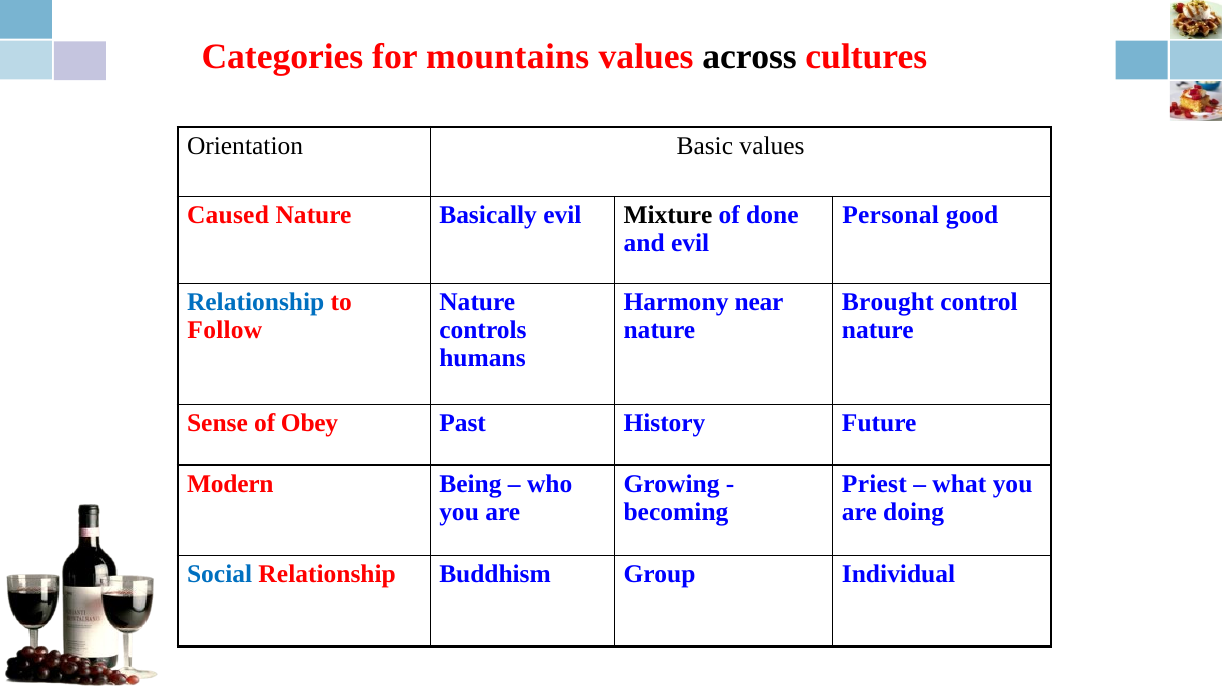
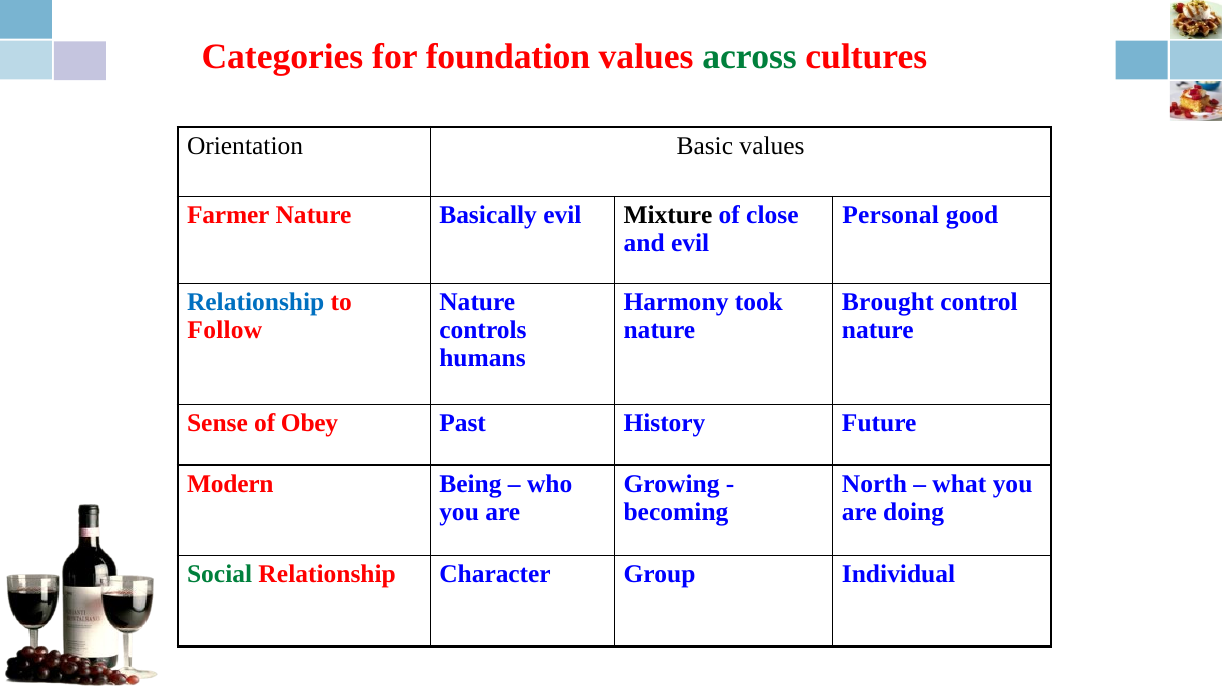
mountains: mountains -> foundation (508, 57)
across colour: black -> green (750, 57)
Caused: Caused -> Farmer (228, 215)
done: done -> close (772, 215)
near: near -> took (759, 302)
Priest: Priest -> North (875, 484)
Social colour: blue -> green (220, 575)
Buddhism: Buddhism -> Character (495, 575)
